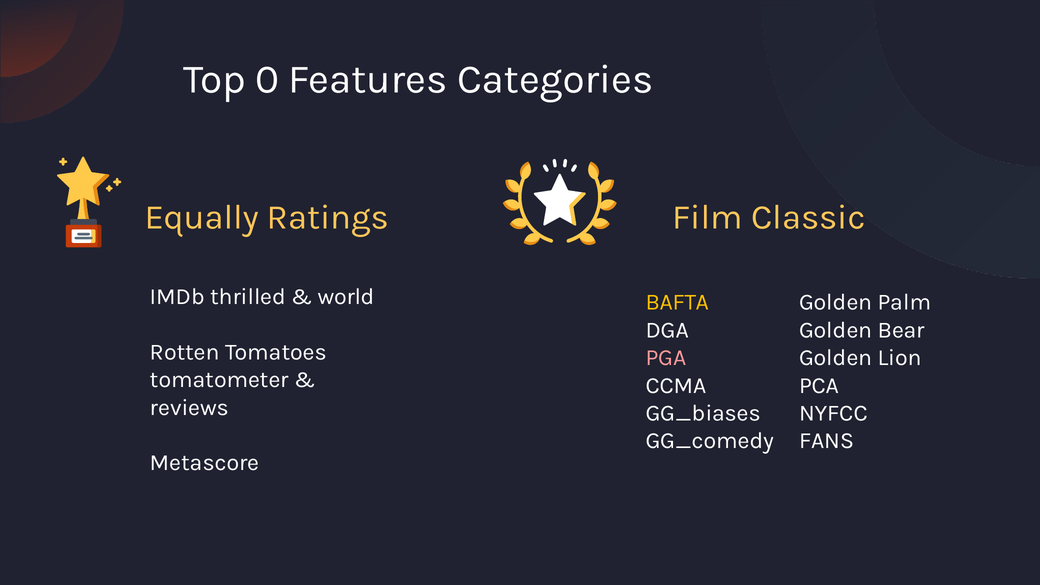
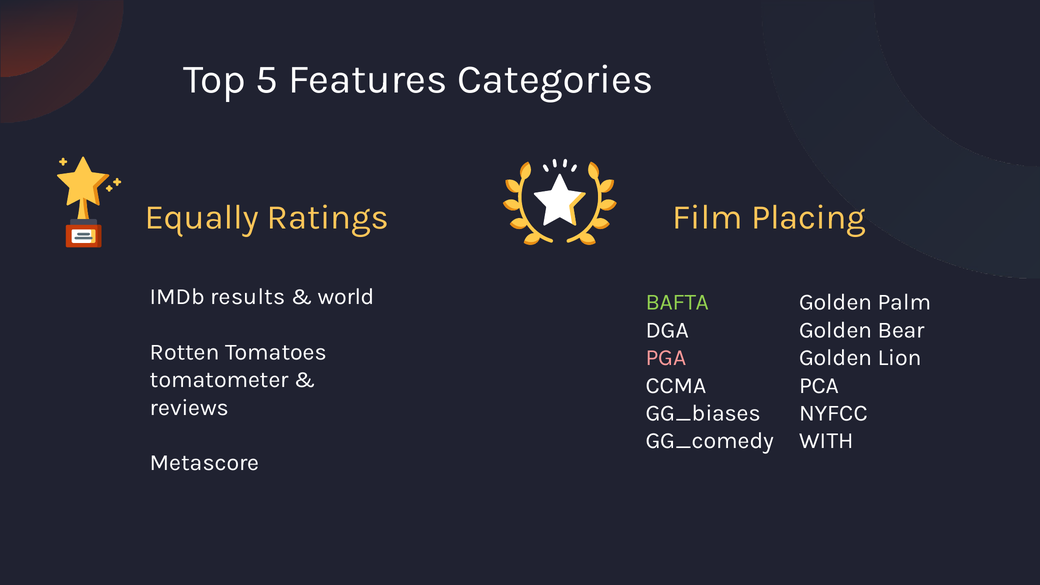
0: 0 -> 5 (267, 80)
Classic: Classic -> Placing (809, 217)
thrilled: thrilled -> results (248, 297)
BAFTA colour: yellow -> light green (677, 302)
FANS: FANS -> WITH (826, 441)
